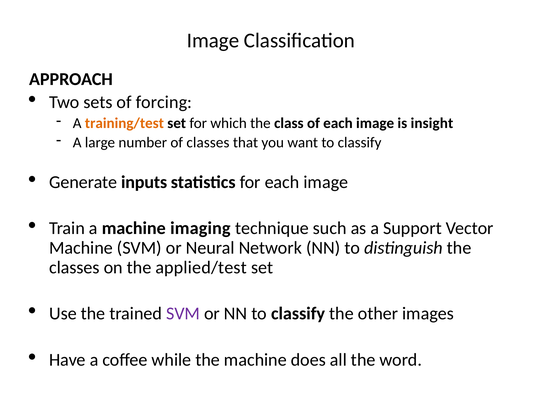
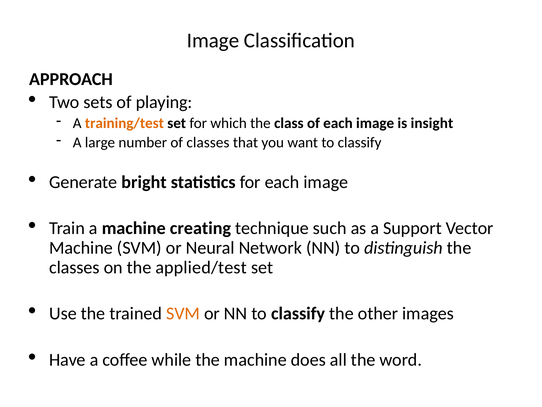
forcing: forcing -> playing (164, 102)
inputs: inputs -> bright (144, 182)
imaging: imaging -> creating (200, 228)
SVM colour: purple -> orange (183, 313)
